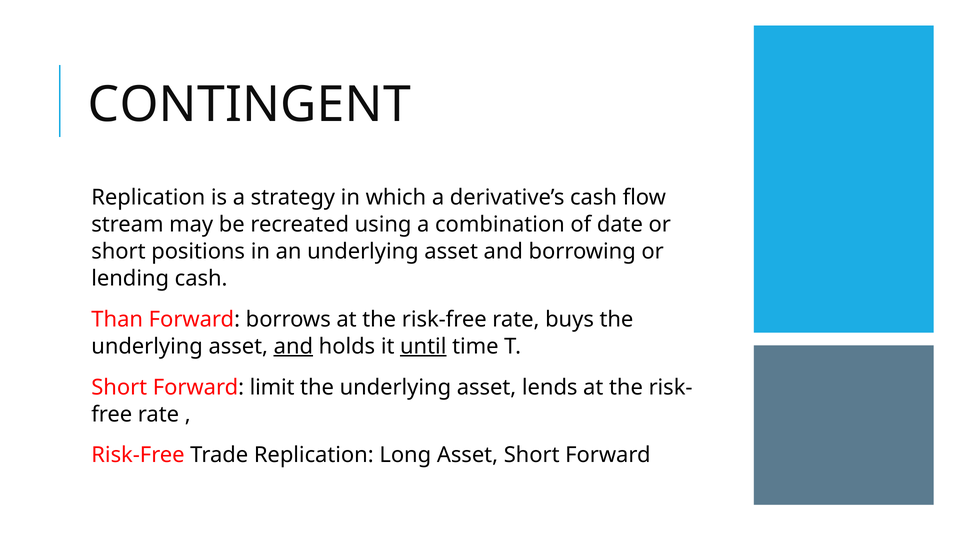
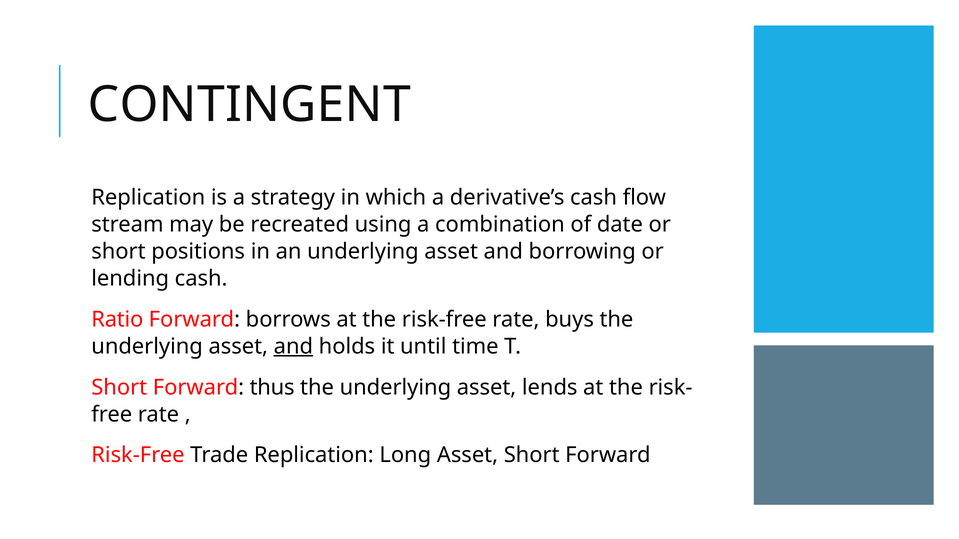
Than: Than -> Ratio (117, 320)
until underline: present -> none (423, 347)
limit: limit -> thus (272, 388)
